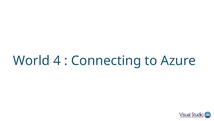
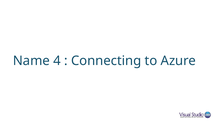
World: World -> Name (31, 60)
